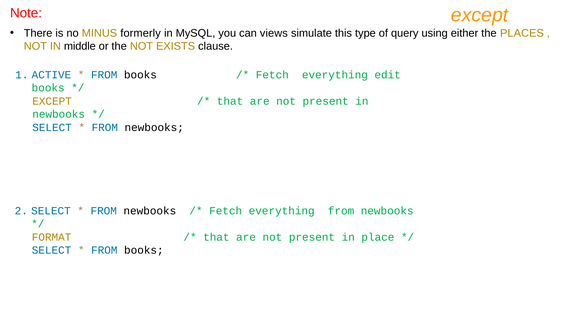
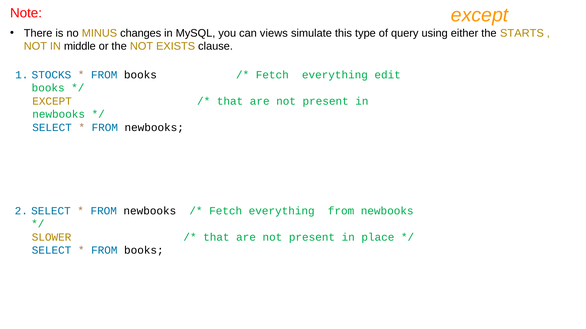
formerly: formerly -> changes (141, 33)
PLACES: PLACES -> STARTS (522, 33)
ACTIVE: ACTIVE -> STOCKS (51, 75)
FORMAT: FORMAT -> SLOWER (52, 238)
